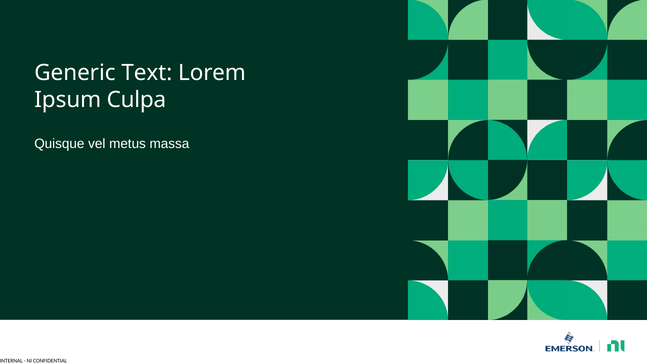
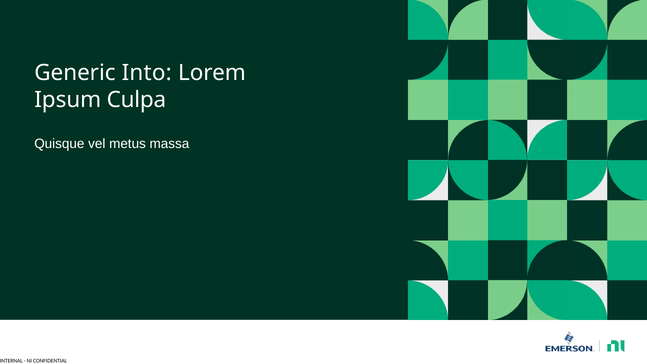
Text: Text -> Into (147, 73)
